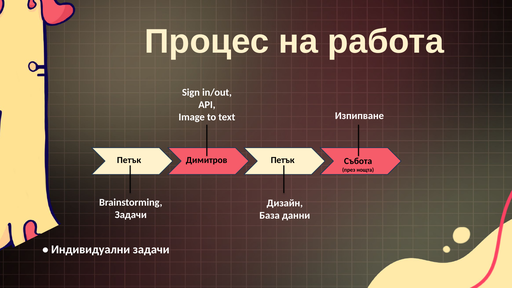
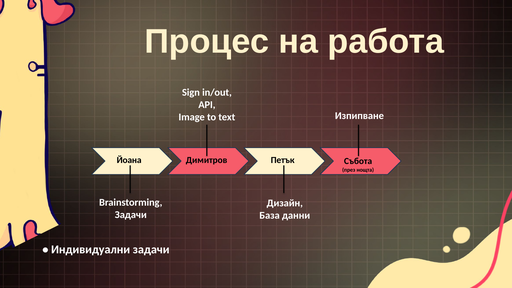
Петък: Петък -> Йоана (129, 160)
